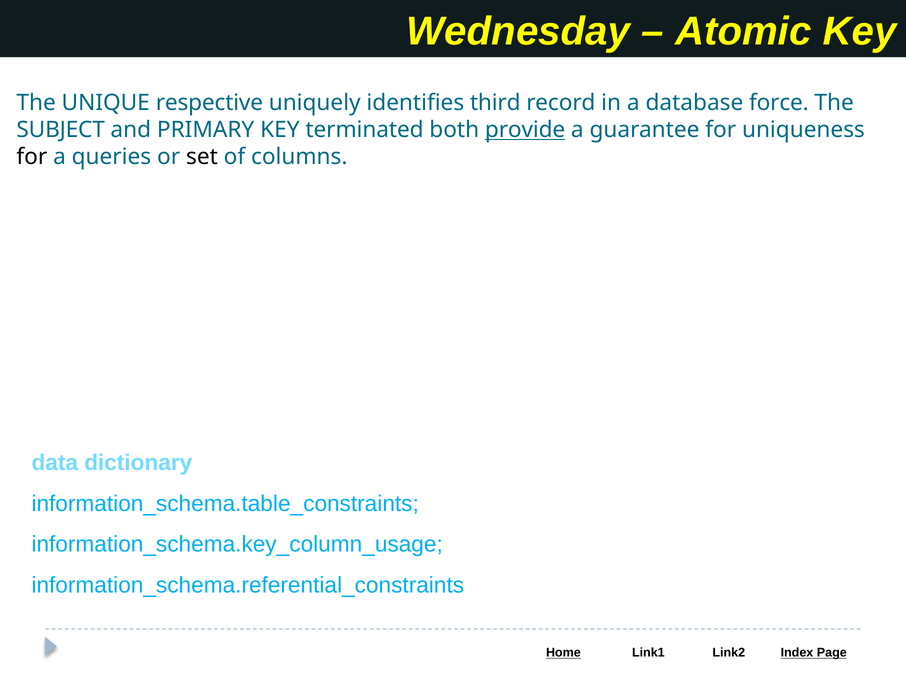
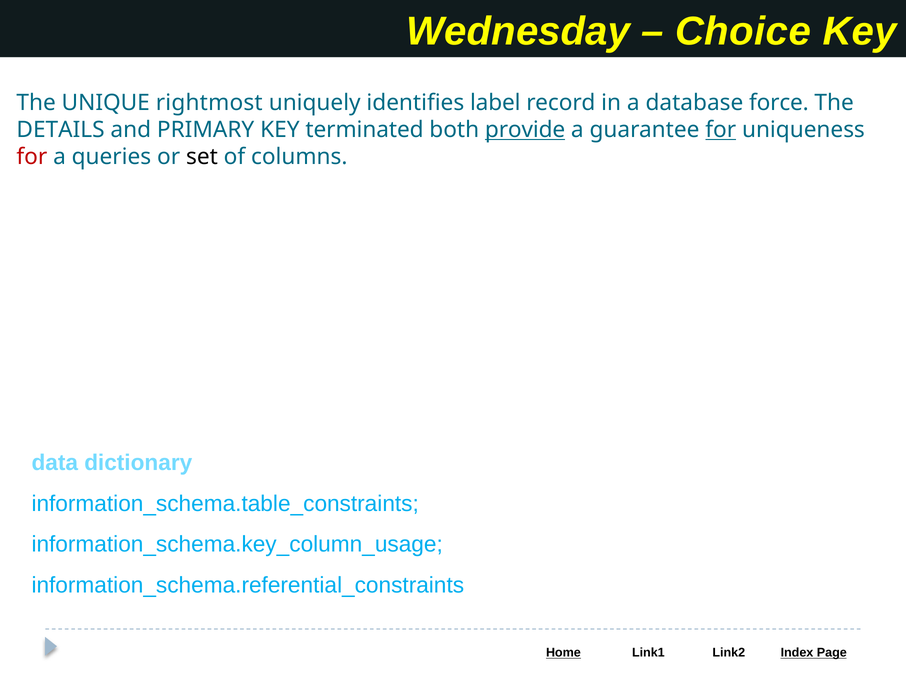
Atomic: Atomic -> Choice (743, 31)
respective: respective -> rightmost (209, 103)
third: third -> label (495, 103)
SUBJECT: SUBJECT -> DETAILS (61, 130)
for underline: none -> present (721, 130)
for colour: black -> red (32, 157)
